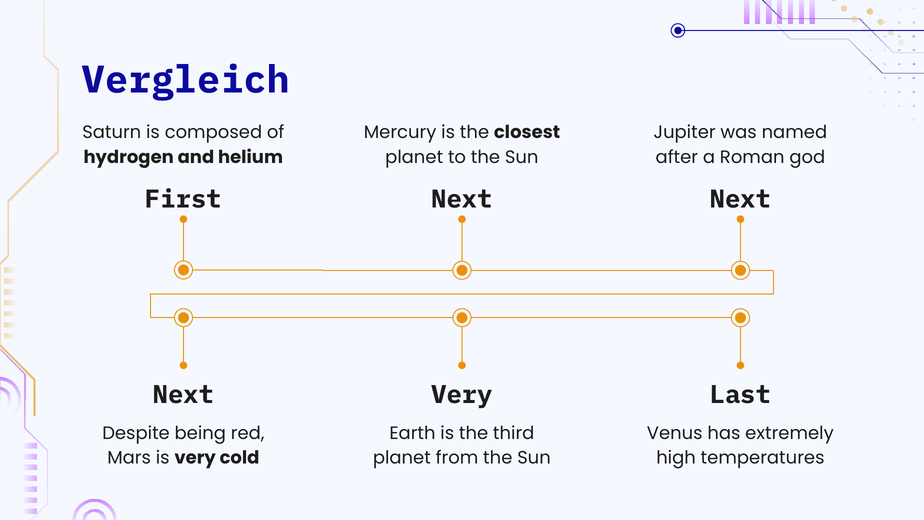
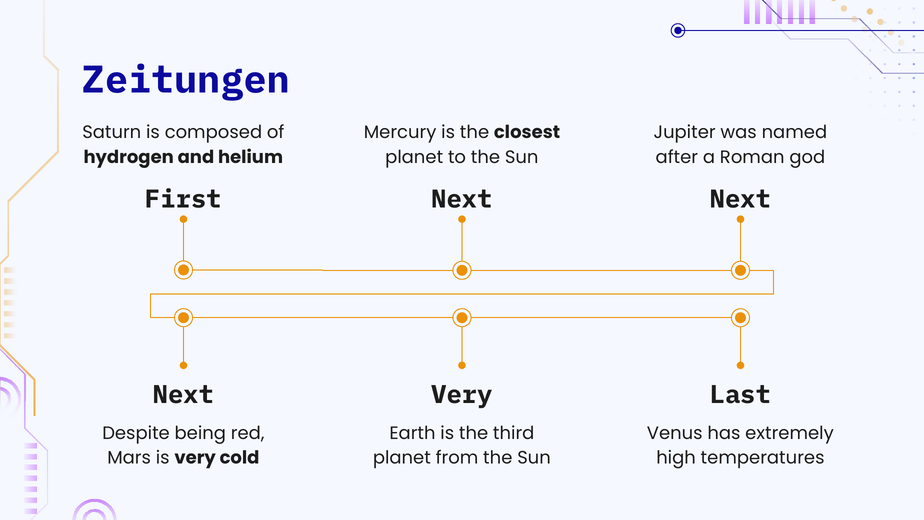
Vergleich: Vergleich -> Zeitungen (186, 80)
